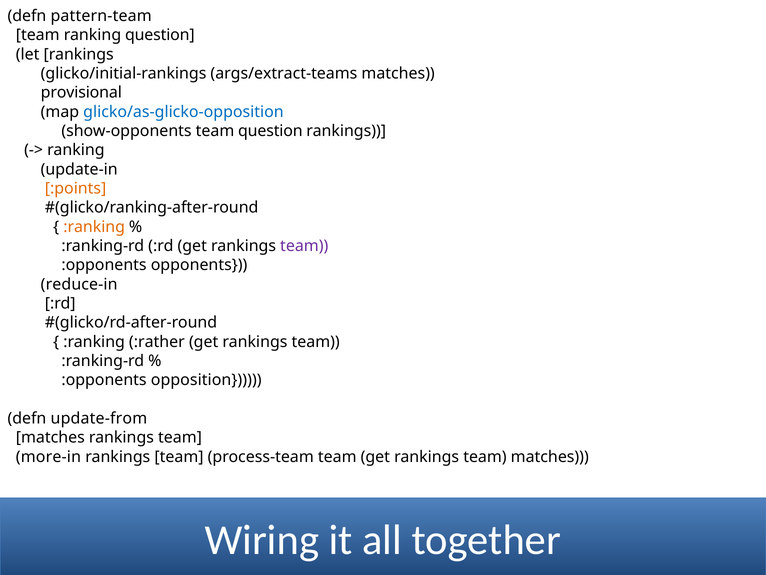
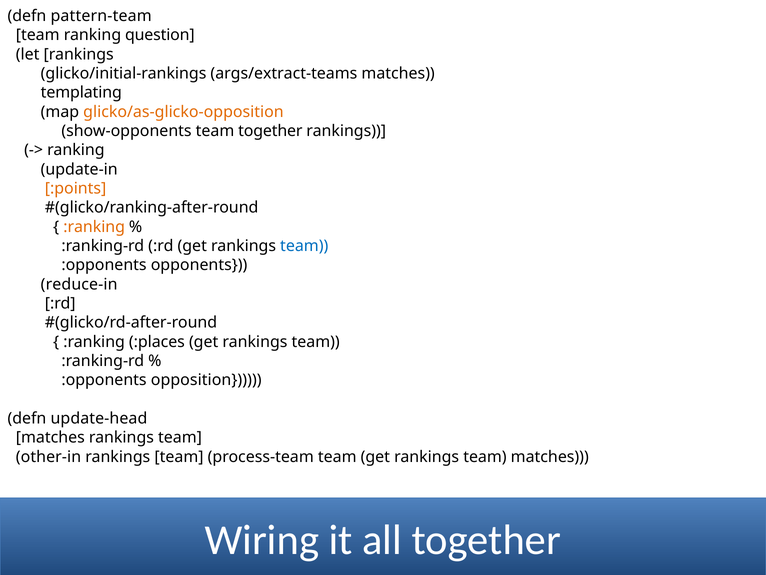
provisional: provisional -> templating (81, 93)
glicko/as-glicko-opposition colour: blue -> orange (183, 112)
team question: question -> together (270, 131)
team colour: purple -> blue (304, 246)
:rather: :rather -> :places (157, 341)
update-from: update-from -> update-head (99, 418)
more-in: more-in -> other-in (48, 456)
